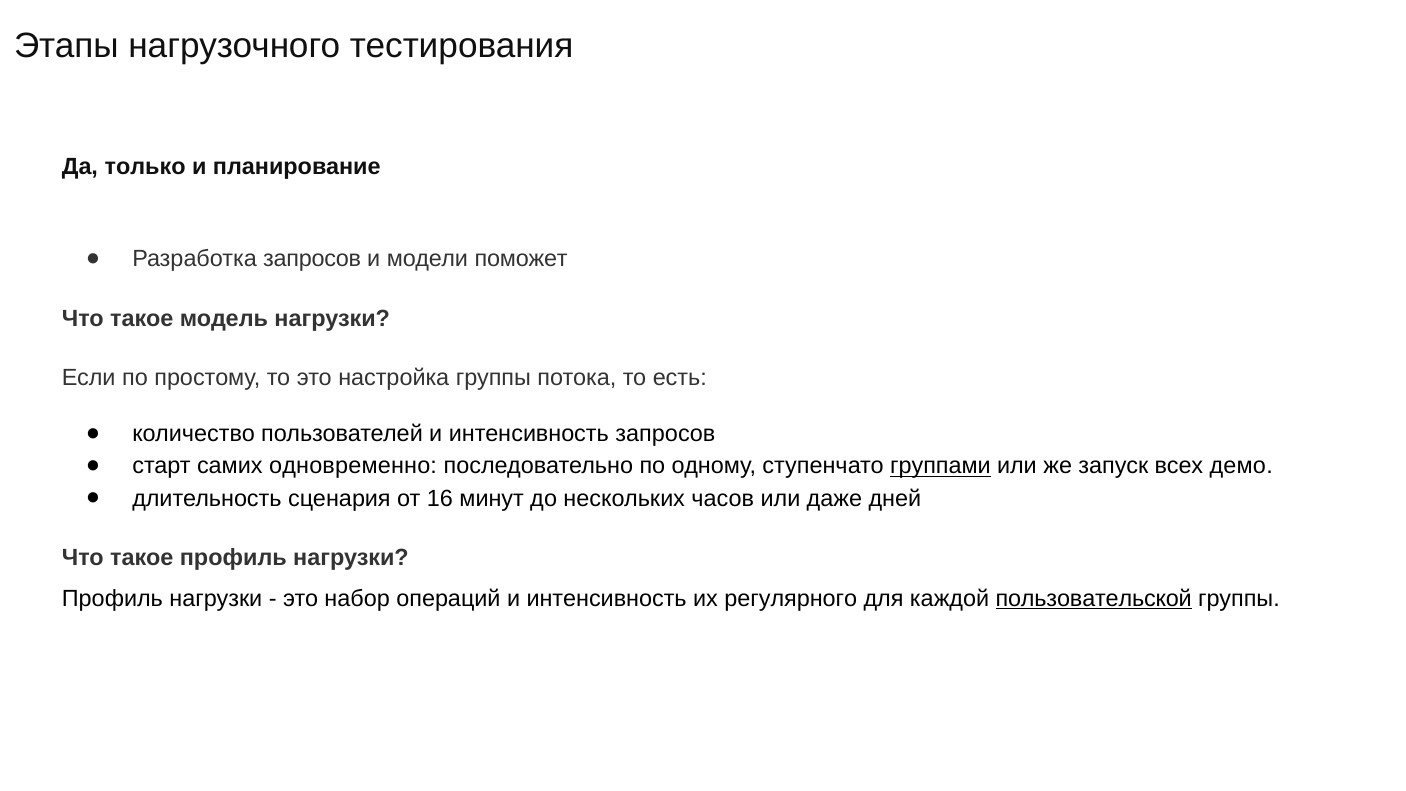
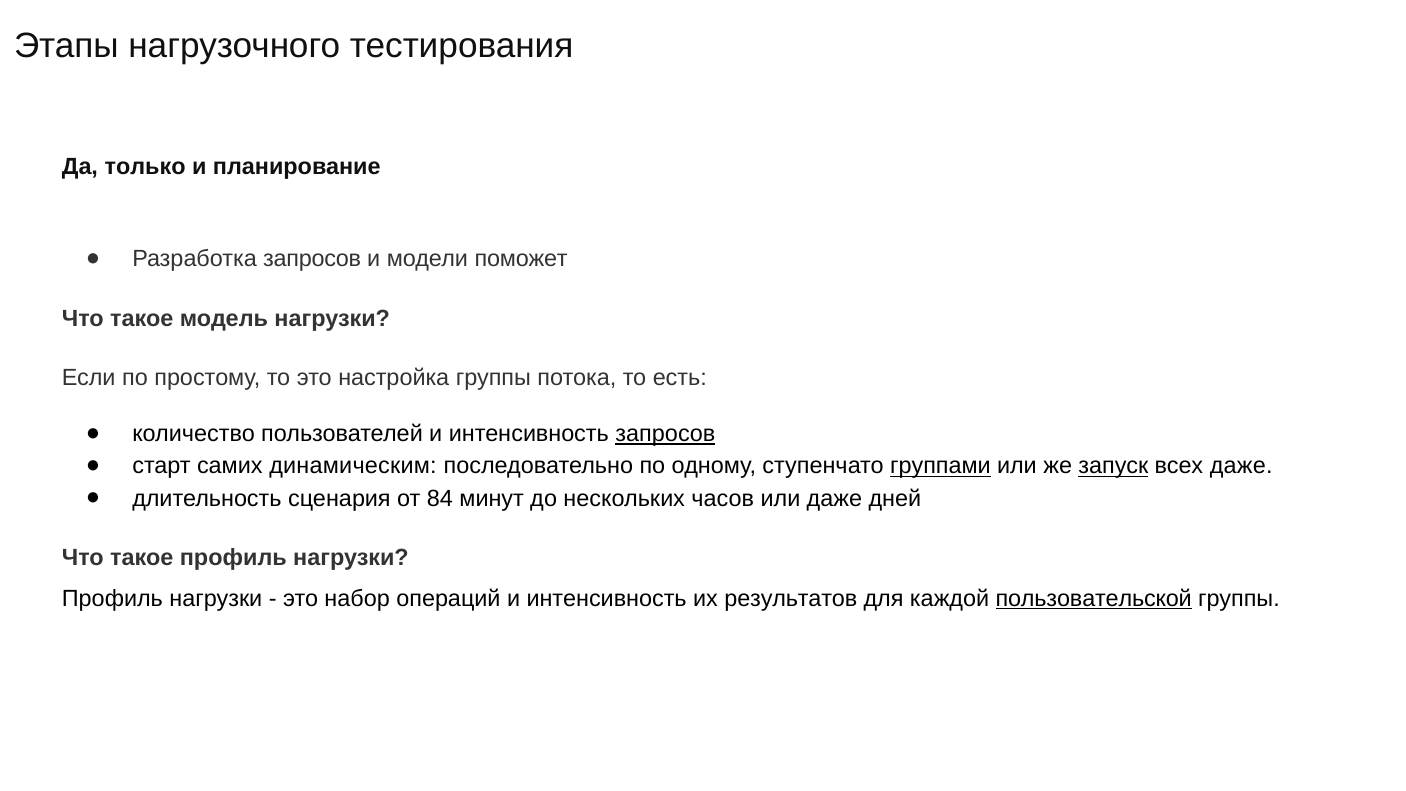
запросов underline: none -> present (665, 434)
одновременно: одновременно -> динамическим (353, 466)
запуск underline: none -> present (1113, 466)
всех демо: демо -> даже (1241, 466)
16: 16 -> 84 (440, 498)
регулярного: регулярного -> результатов (791, 598)
